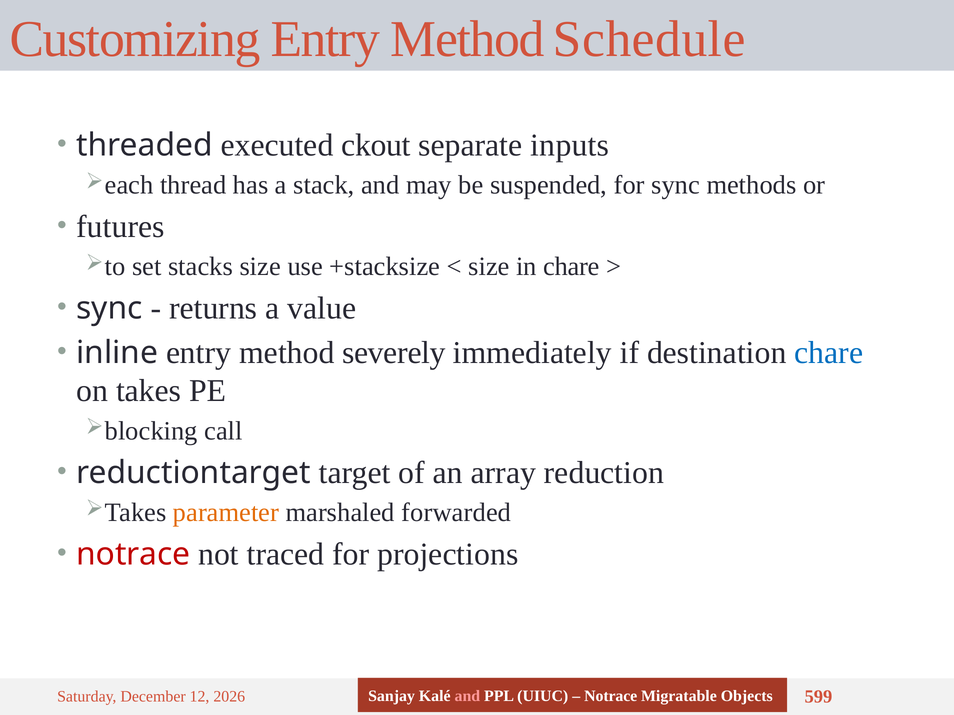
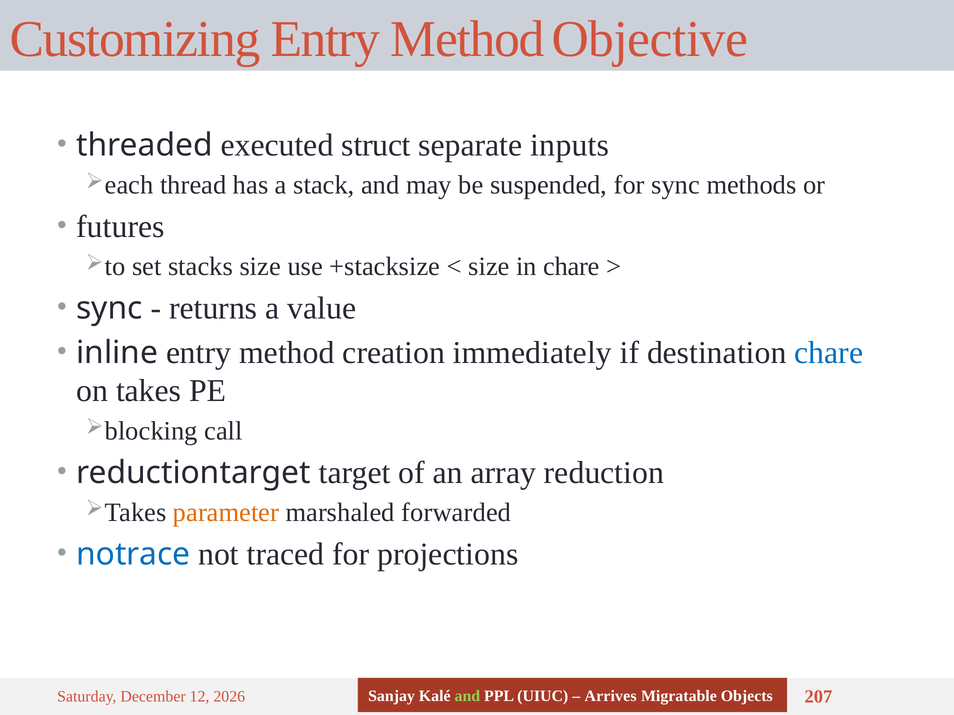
Schedule: Schedule -> Objective (650, 39)
ckout: ckout -> struct (376, 145)
severely: severely -> creation (394, 353)
notrace colour: red -> blue (133, 554)
and colour: pink -> light green (467, 696)
Notrace: Notrace -> Arrives (611, 696)
599: 599 -> 207 (818, 697)
